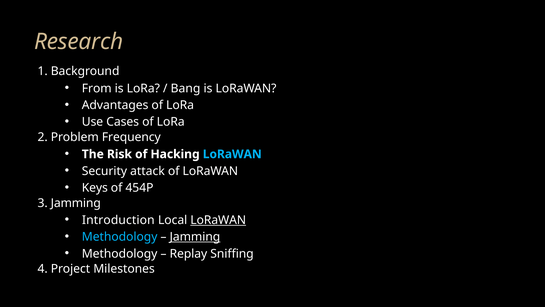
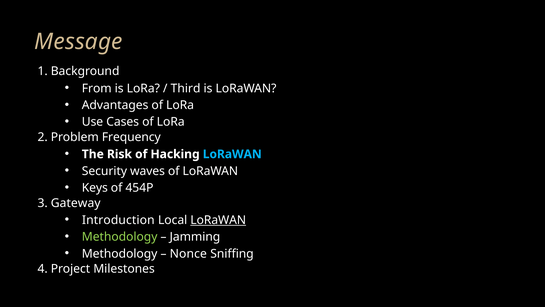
Research: Research -> Message (78, 42)
Bang: Bang -> Third (186, 88)
attack: attack -> waves (148, 171)
3 Jamming: Jamming -> Gateway (76, 203)
Methodology colour: light blue -> light green (120, 237)
Jamming underline: present -> none (195, 237)
Replay: Replay -> Nonce (188, 253)
